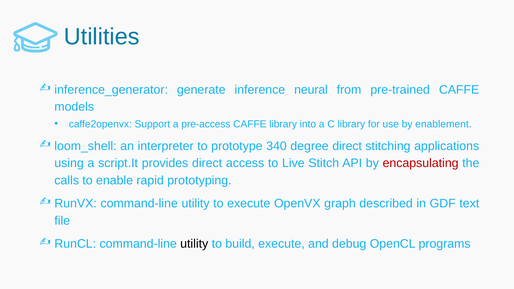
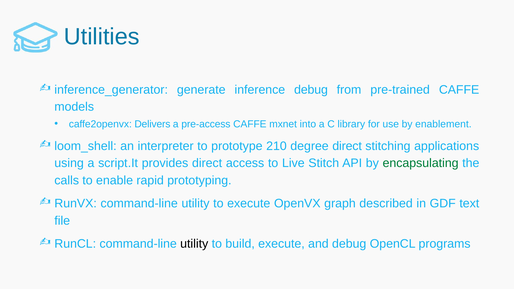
inference neural: neural -> debug (311, 90)
Support: Support -> Delivers (152, 124)
CAFFE library: library -> mxnet (283, 124)
340: 340 -> 210 (276, 146)
encapsulating colour: red -> green (421, 163)
